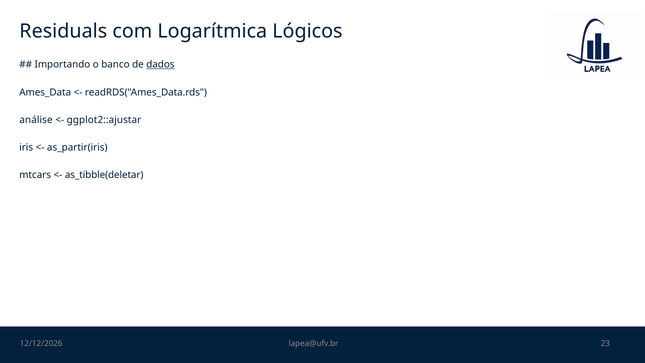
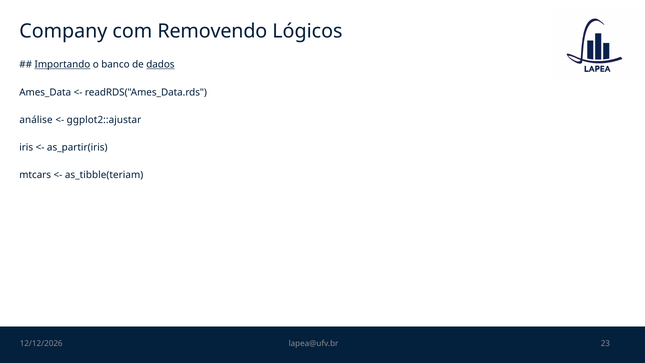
Residuals: Residuals -> Company (63, 31)
Logarítmica: Logarítmica -> Removendo (212, 31)
Importando underline: none -> present (62, 65)
as_tibble(deletar: as_tibble(deletar -> as_tibble(teriam (104, 175)
